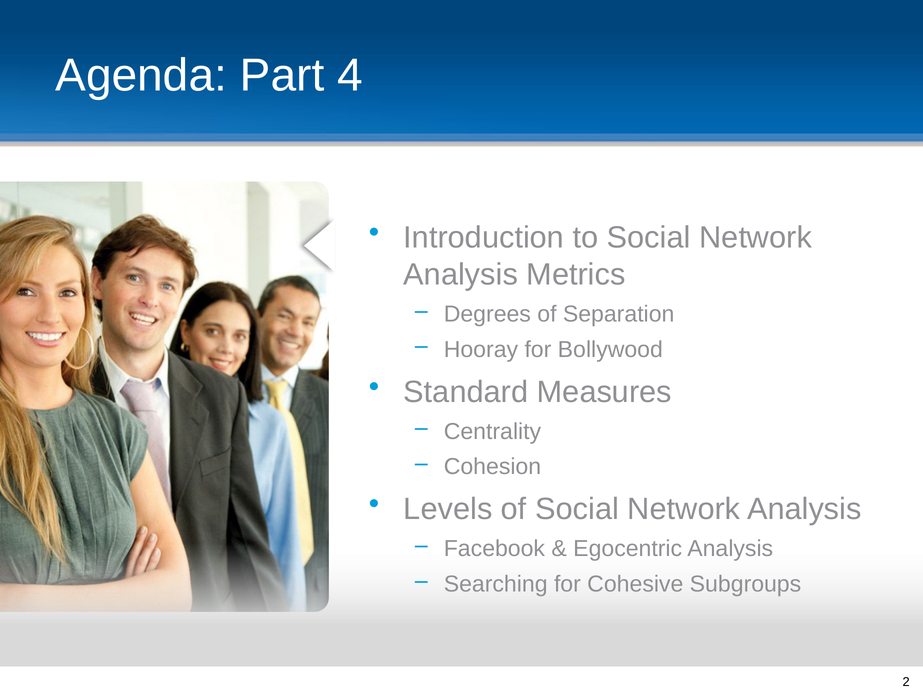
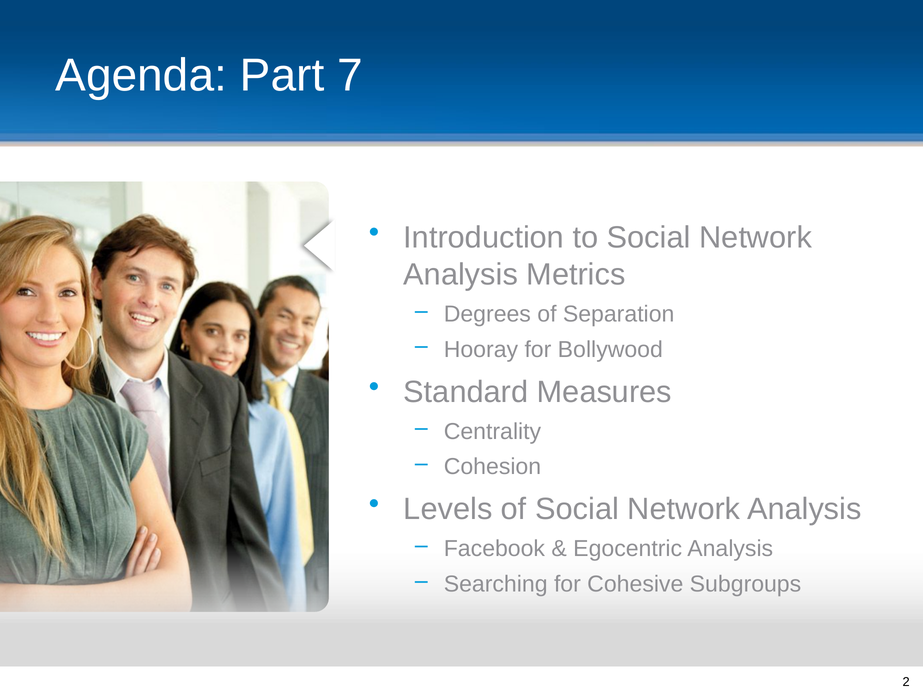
4: 4 -> 7 (350, 76)
